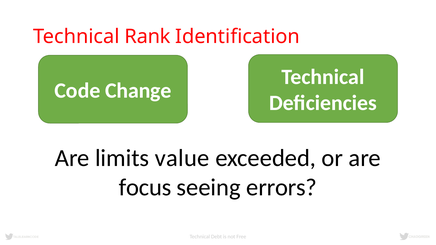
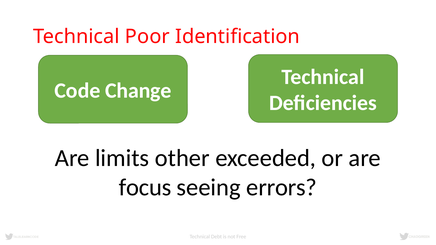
Rank: Rank -> Poor (147, 37)
value: value -> other (182, 158)
